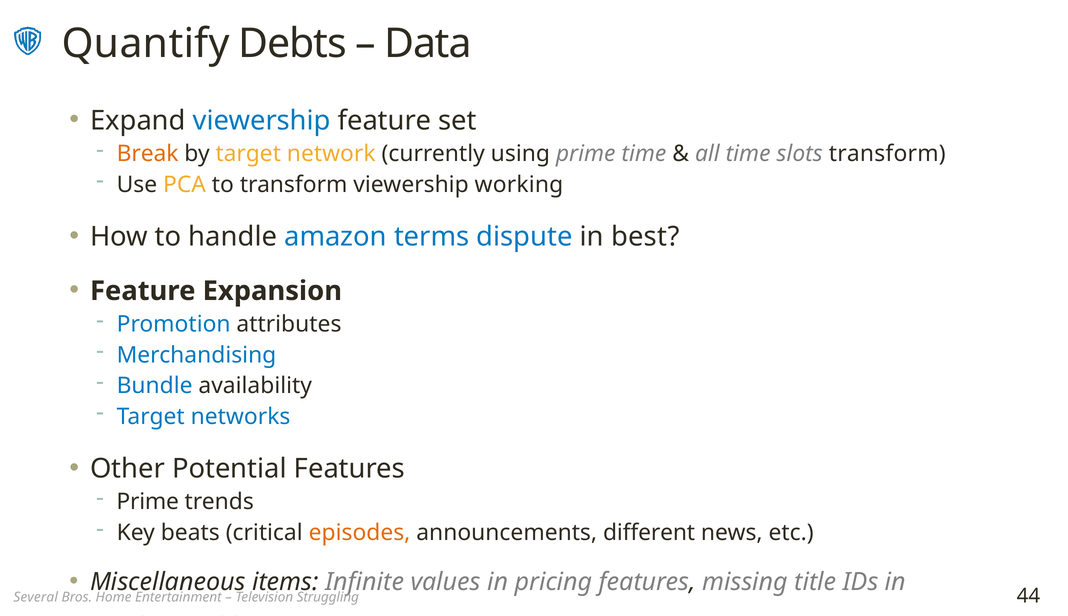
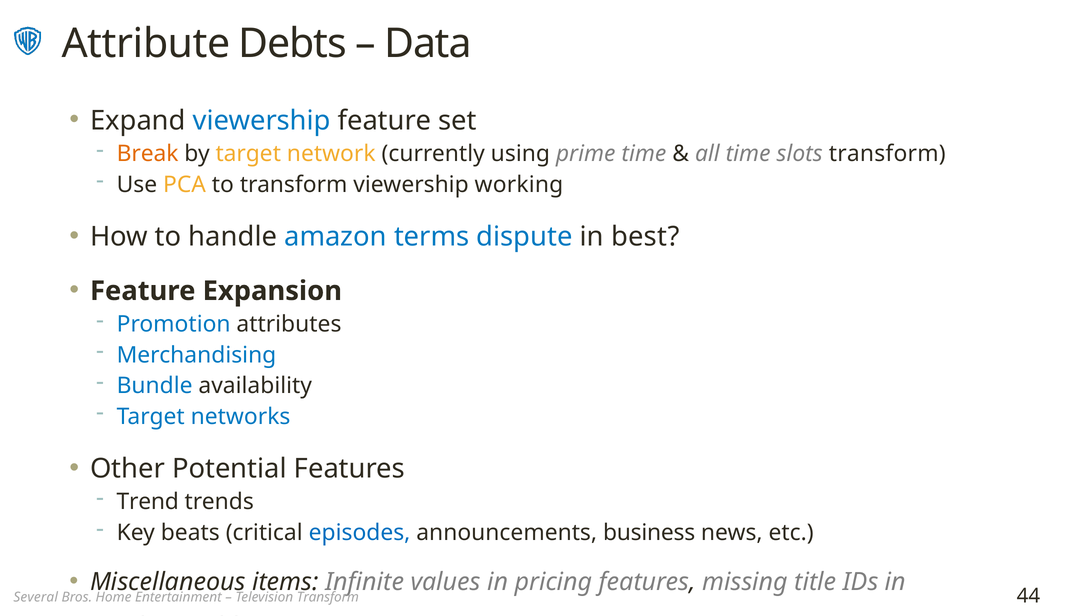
Quantify: Quantify -> Attribute (146, 44)
Prime: Prime -> Trend (148, 502)
episodes colour: orange -> blue (360, 533)
different: different -> business (649, 533)
Television Struggling: Struggling -> Transform (328, 598)
